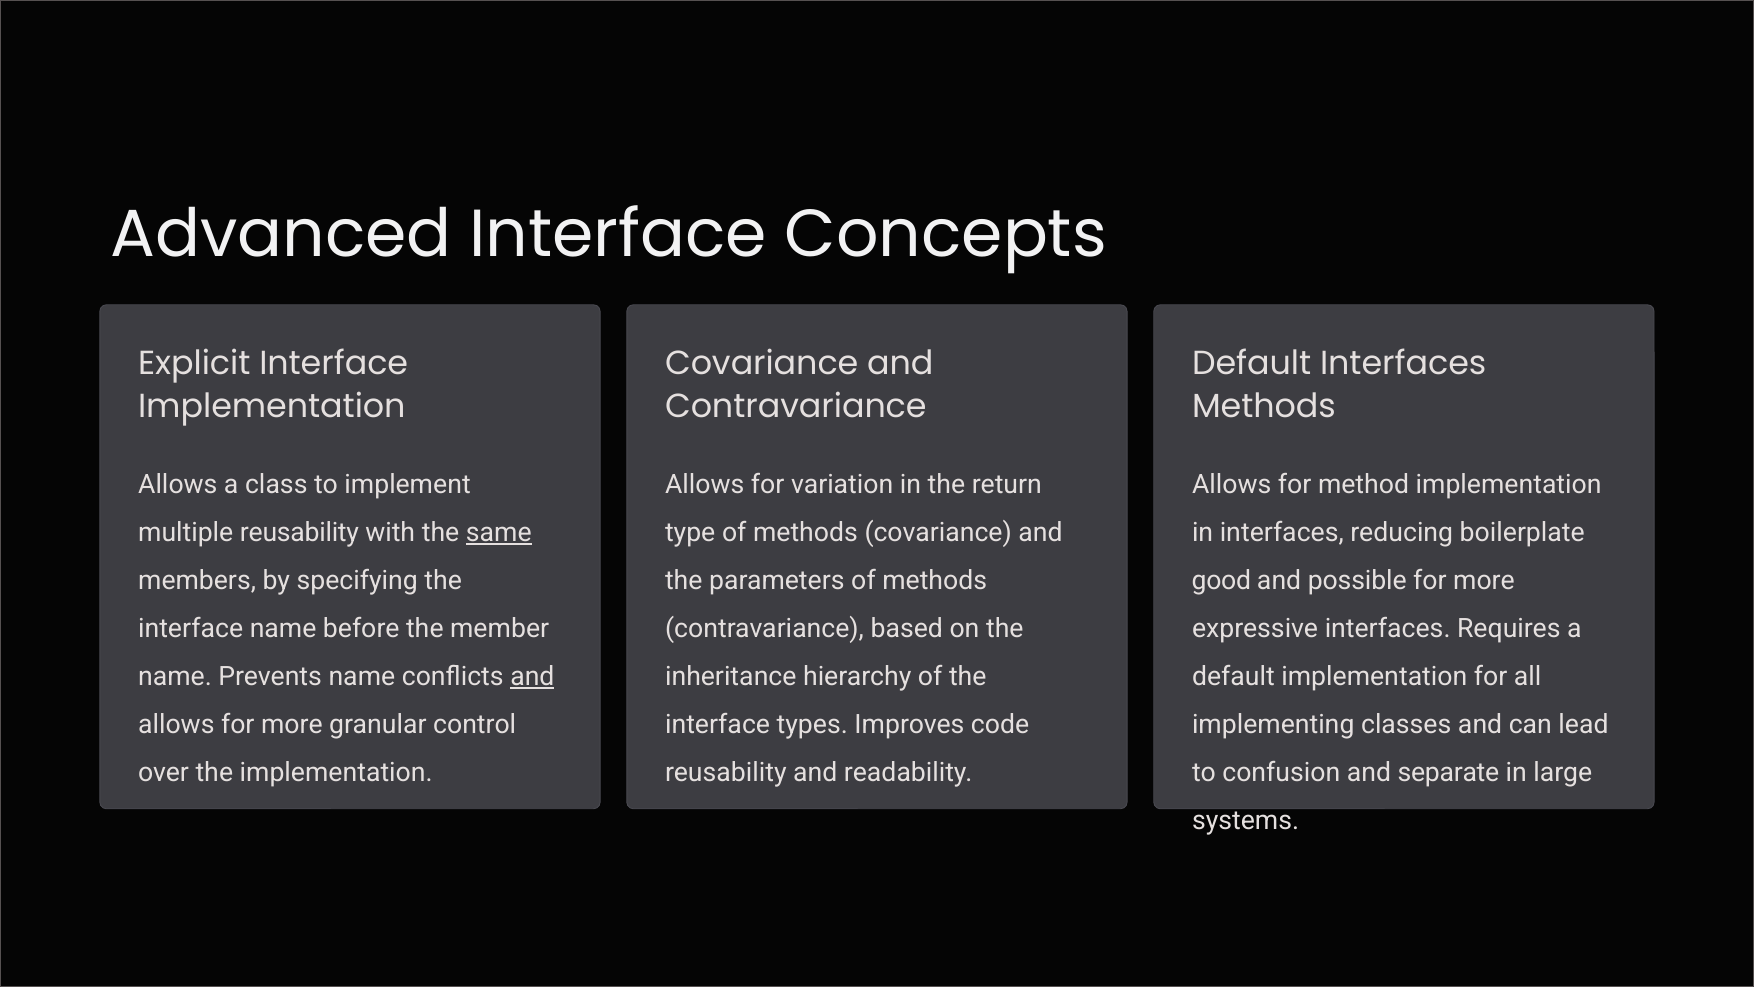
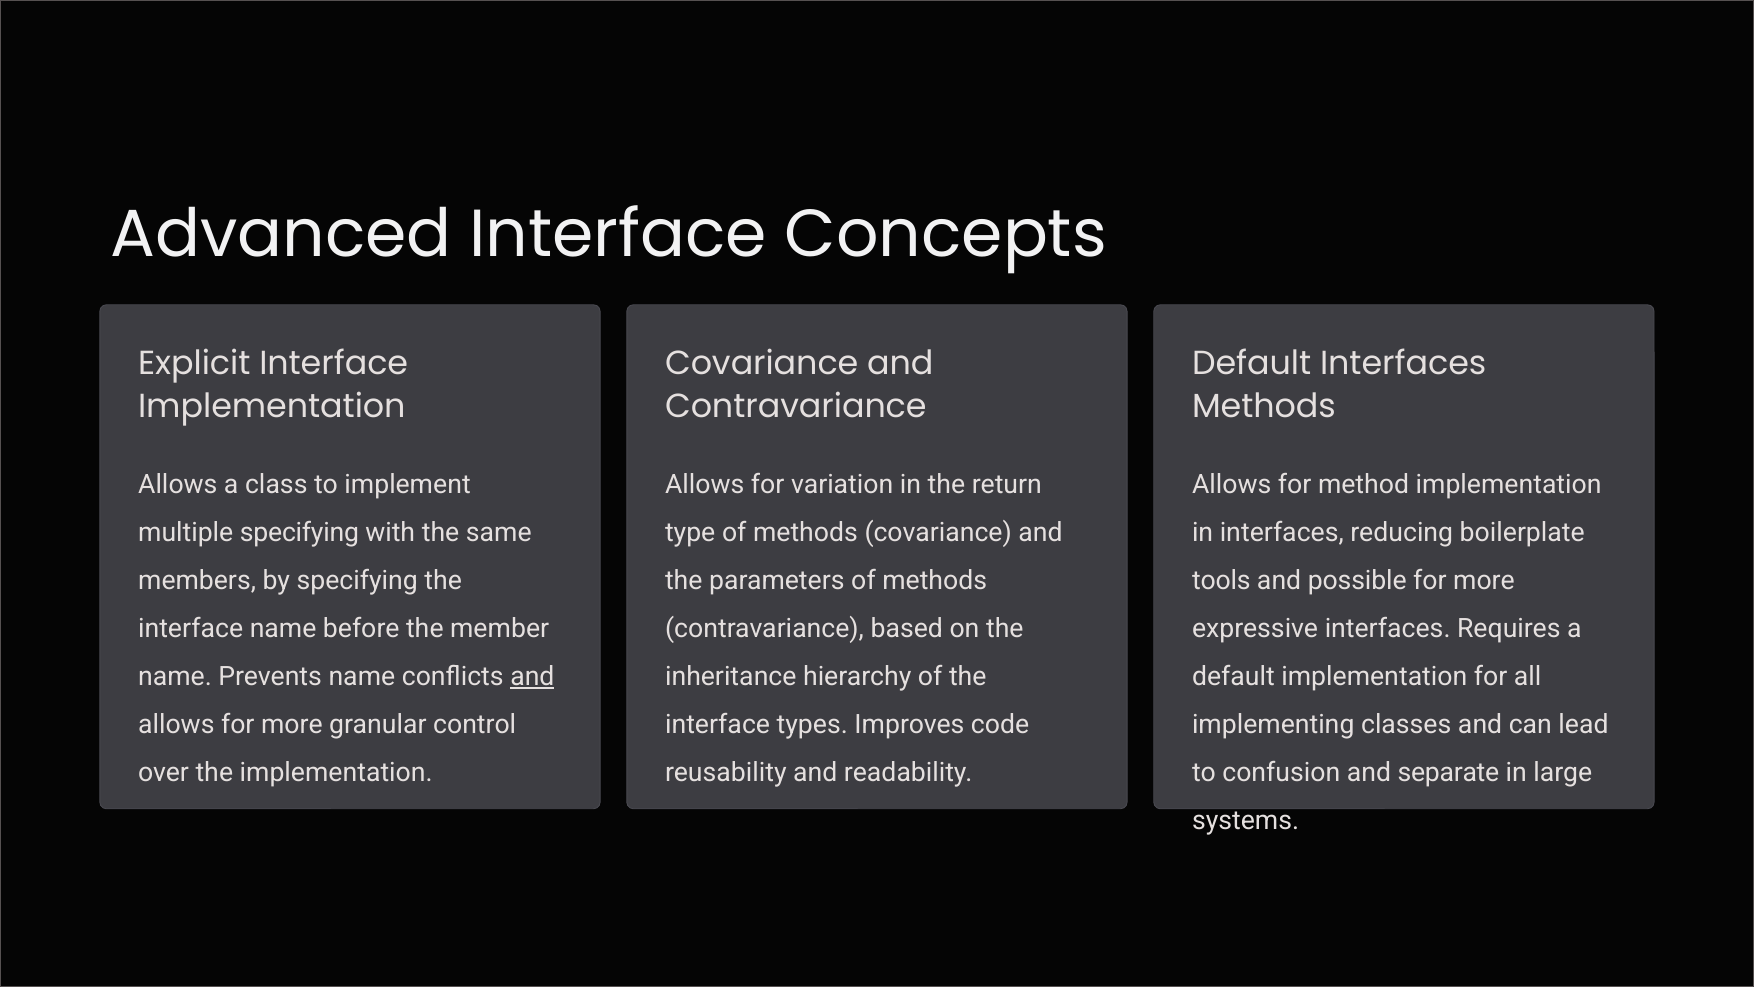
multiple reusability: reusability -> specifying (299, 533)
same underline: present -> none (499, 533)
good: good -> tools (1221, 581)
